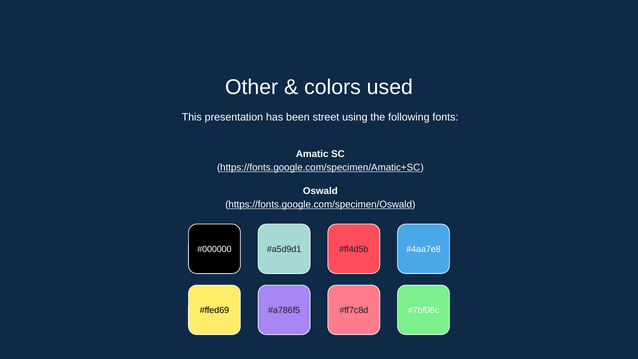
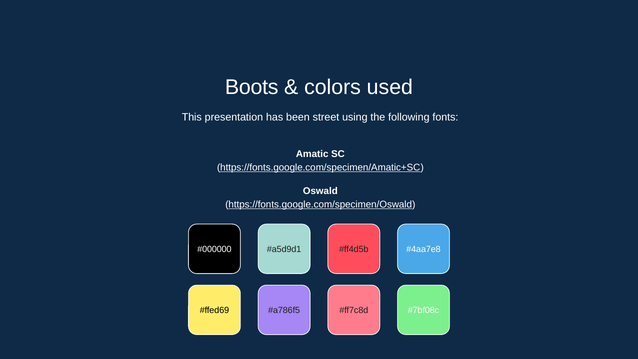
Other: Other -> Boots (252, 87)
